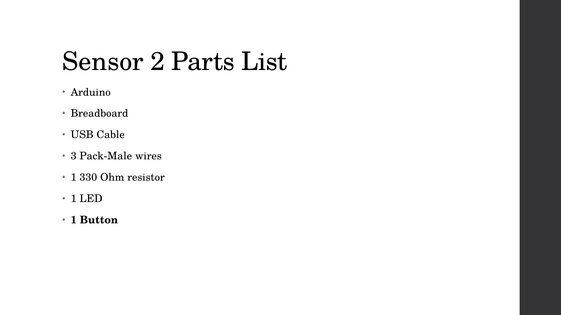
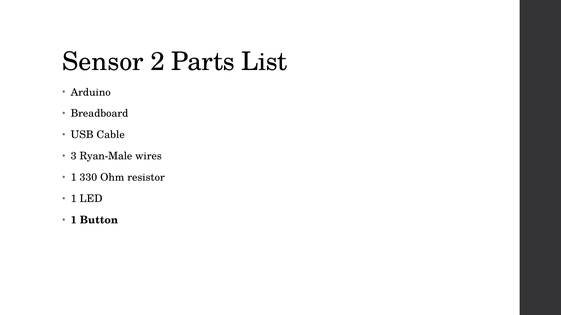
Pack-Male: Pack-Male -> Ryan-Male (106, 156)
